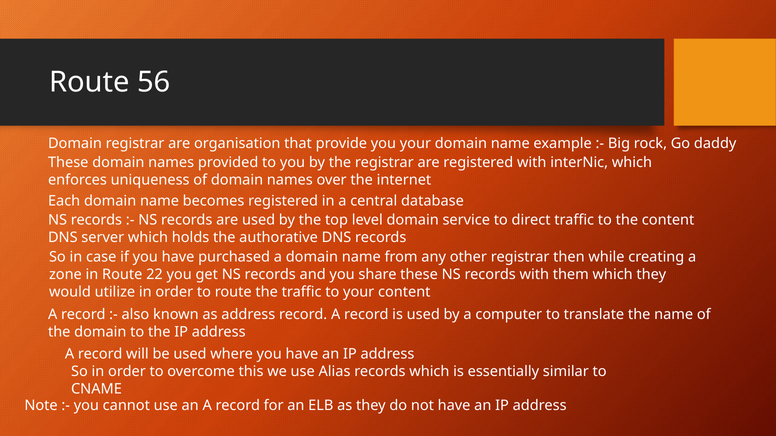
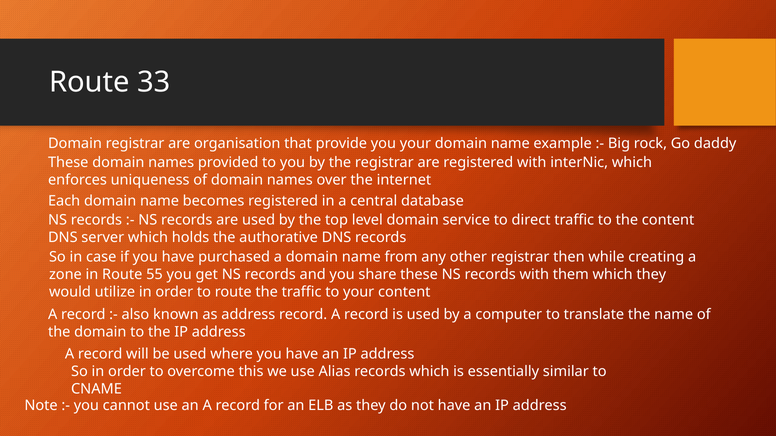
56: 56 -> 33 (154, 82)
22: 22 -> 55 (154, 275)
